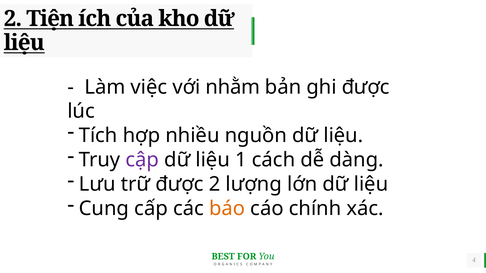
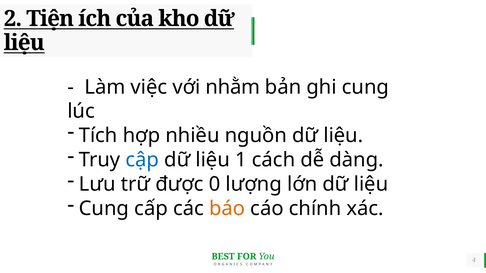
ghi được: được -> cung (365, 87)
cập colour: purple -> blue (142, 160)
được 2: 2 -> 0 (215, 184)
